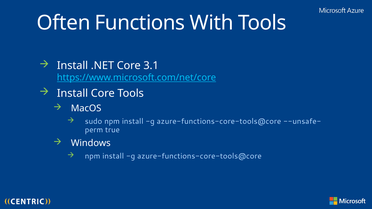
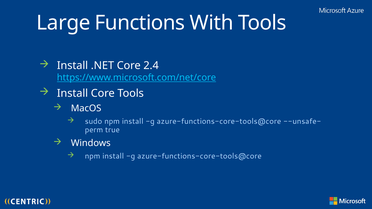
Often: Often -> Large (64, 23)
3.1: 3.1 -> 2.4 (151, 66)
